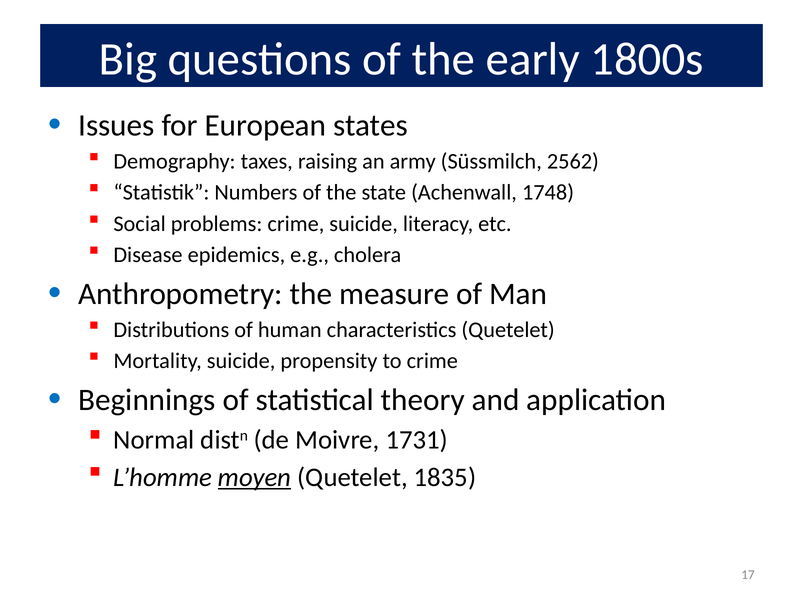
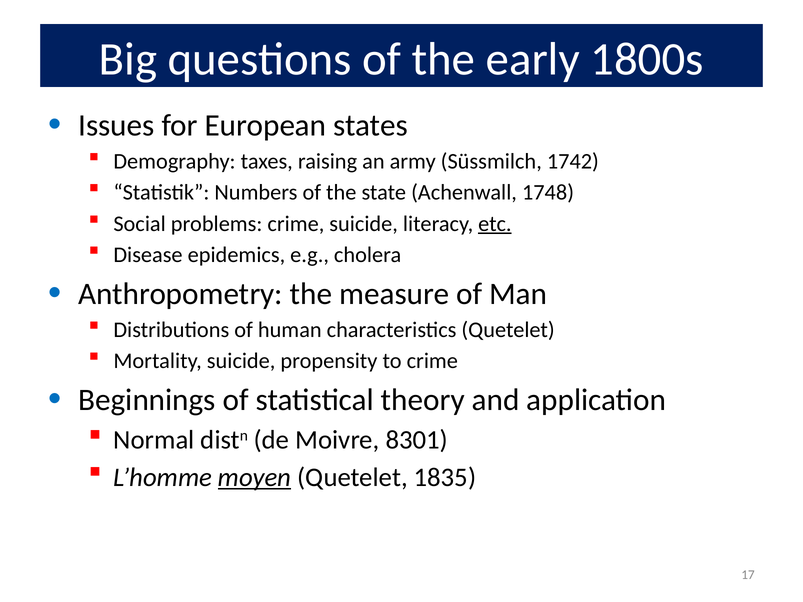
2562: 2562 -> 1742 (573, 161)
etc underline: none -> present (495, 224)
1731: 1731 -> 8301 (417, 440)
